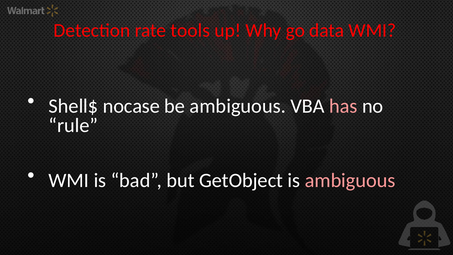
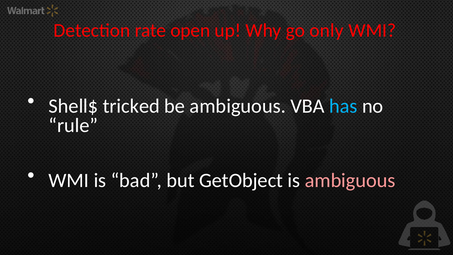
tools: tools -> open (190, 30)
data: data -> only (327, 30)
nocase: nocase -> tricked (131, 106)
has colour: pink -> light blue (343, 106)
